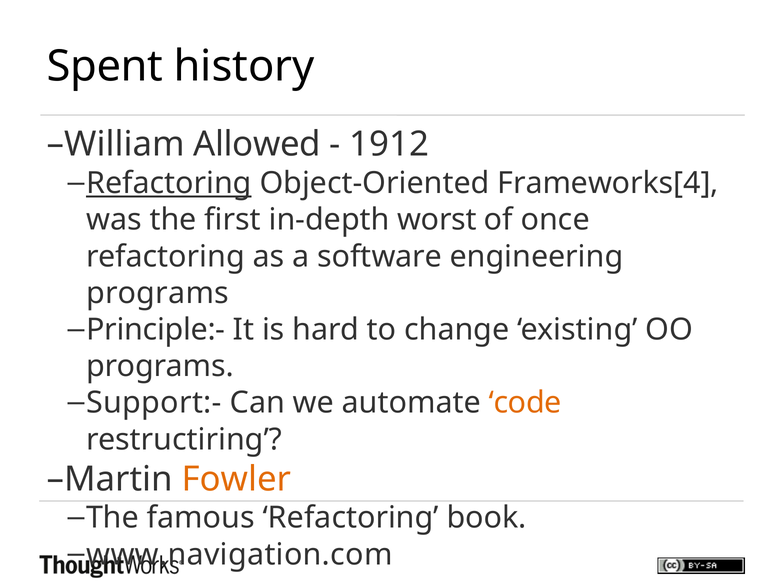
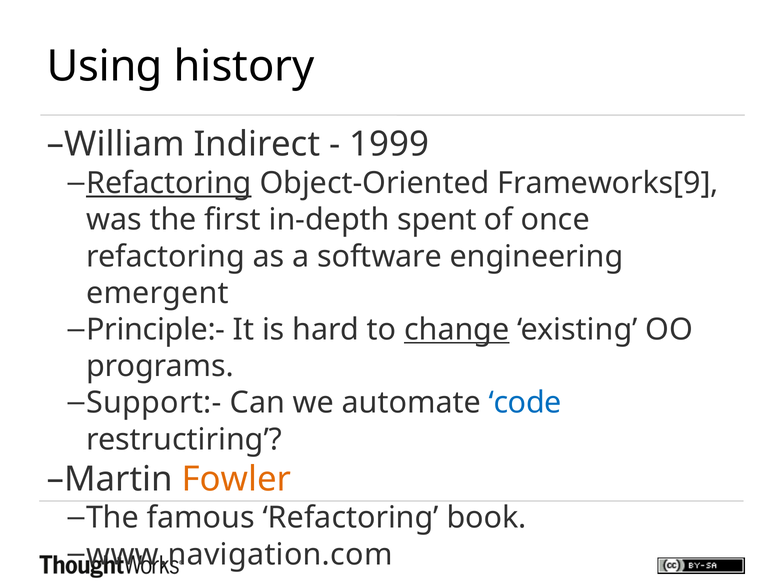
Spent: Spent -> Using (105, 66)
Allowed: Allowed -> Indirect (257, 144)
1912: 1912 -> 1999 (389, 144)
Frameworks[4: Frameworks[4 -> Frameworks[9 (608, 183)
worst: worst -> spent (437, 220)
programs: programs -> emergent (157, 293)
change underline: none -> present (457, 330)
code colour: orange -> blue (525, 403)
